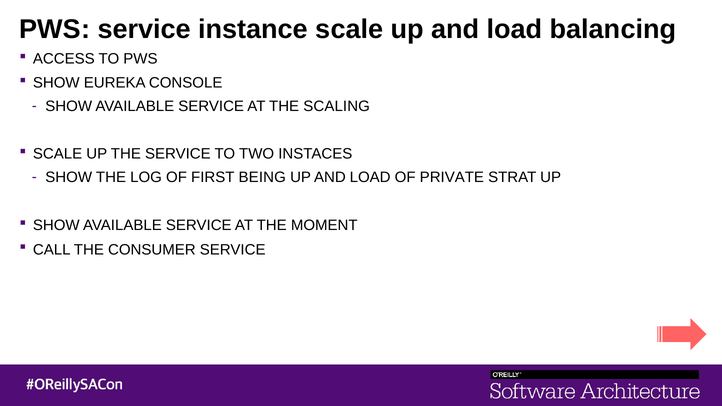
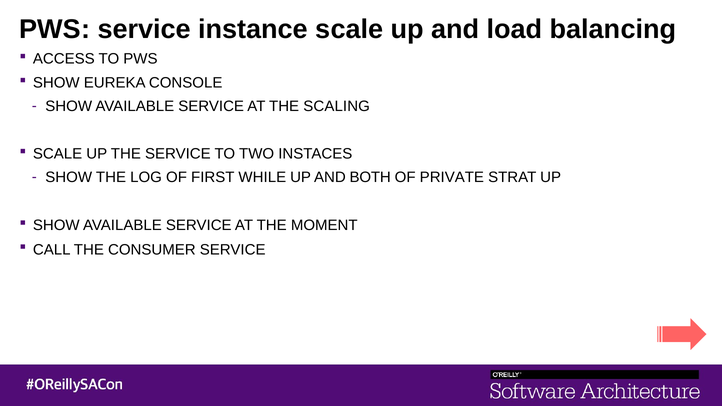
BEING: BEING -> WHILE (262, 177)
LOAD: LOAD -> BOTH (370, 177)
